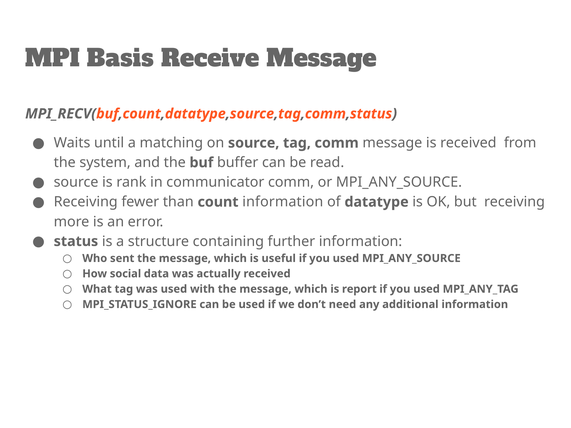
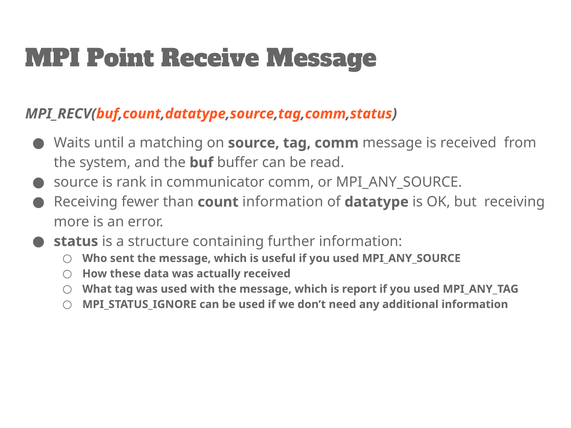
Basis: Basis -> Point (121, 59)
social: social -> these (125, 274)
